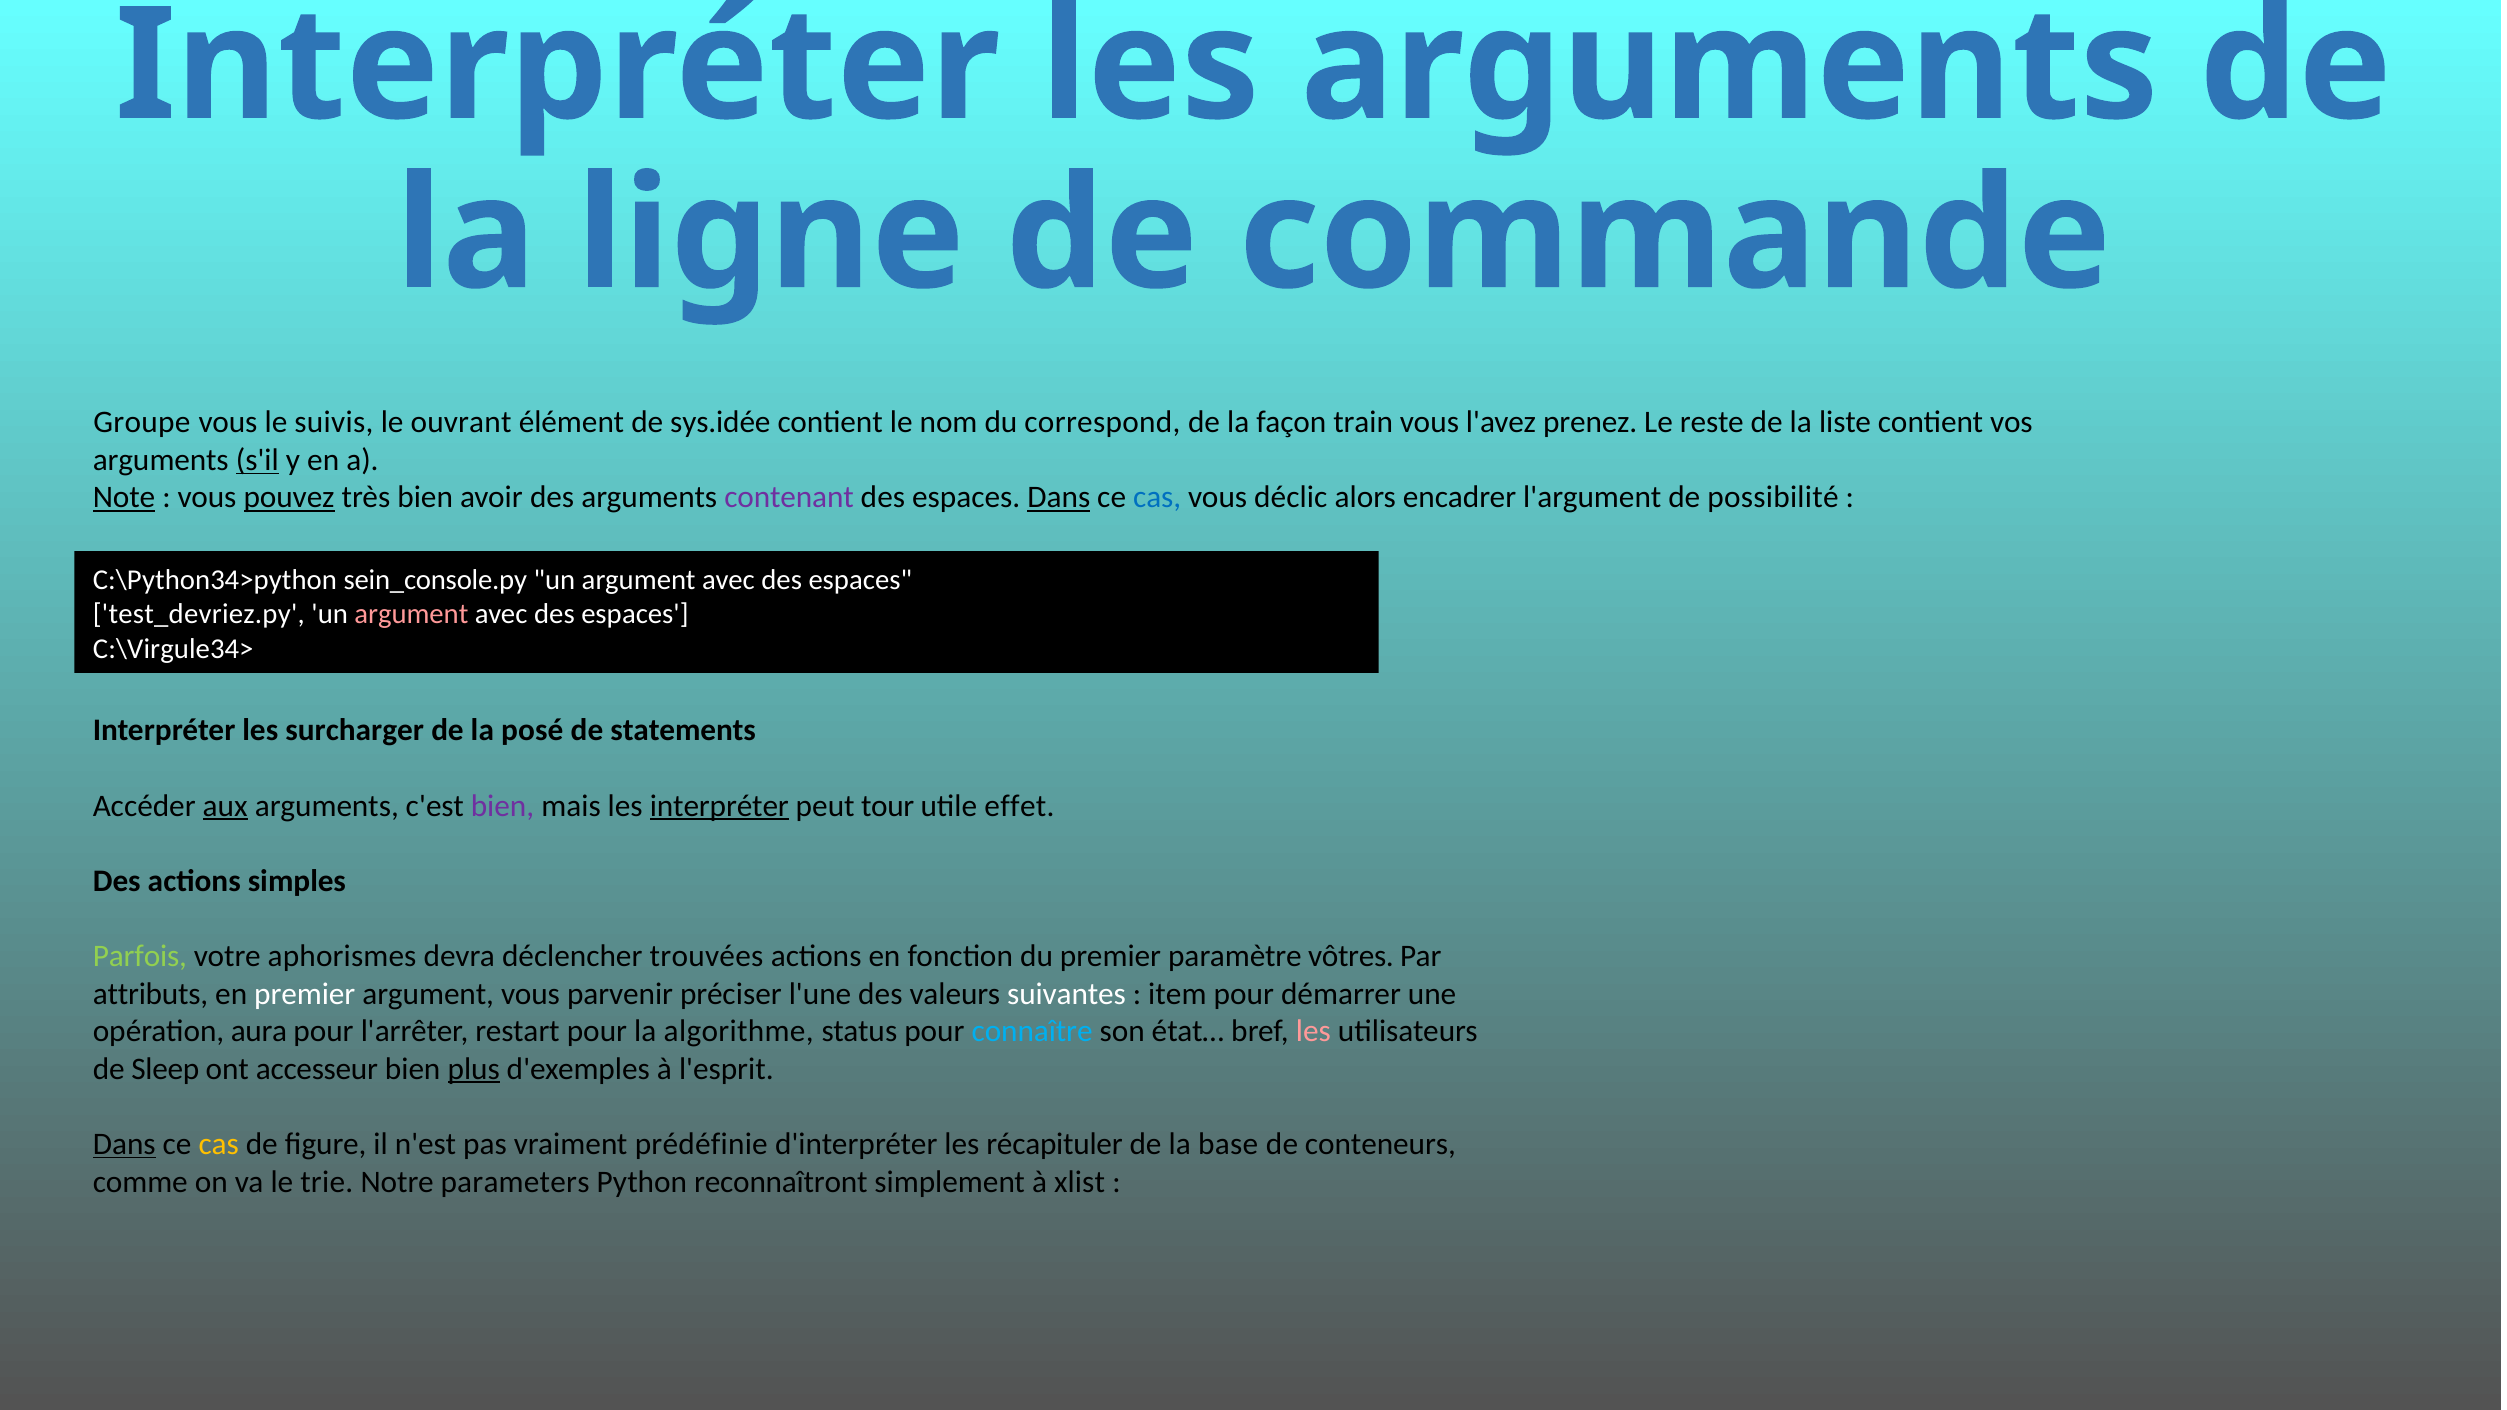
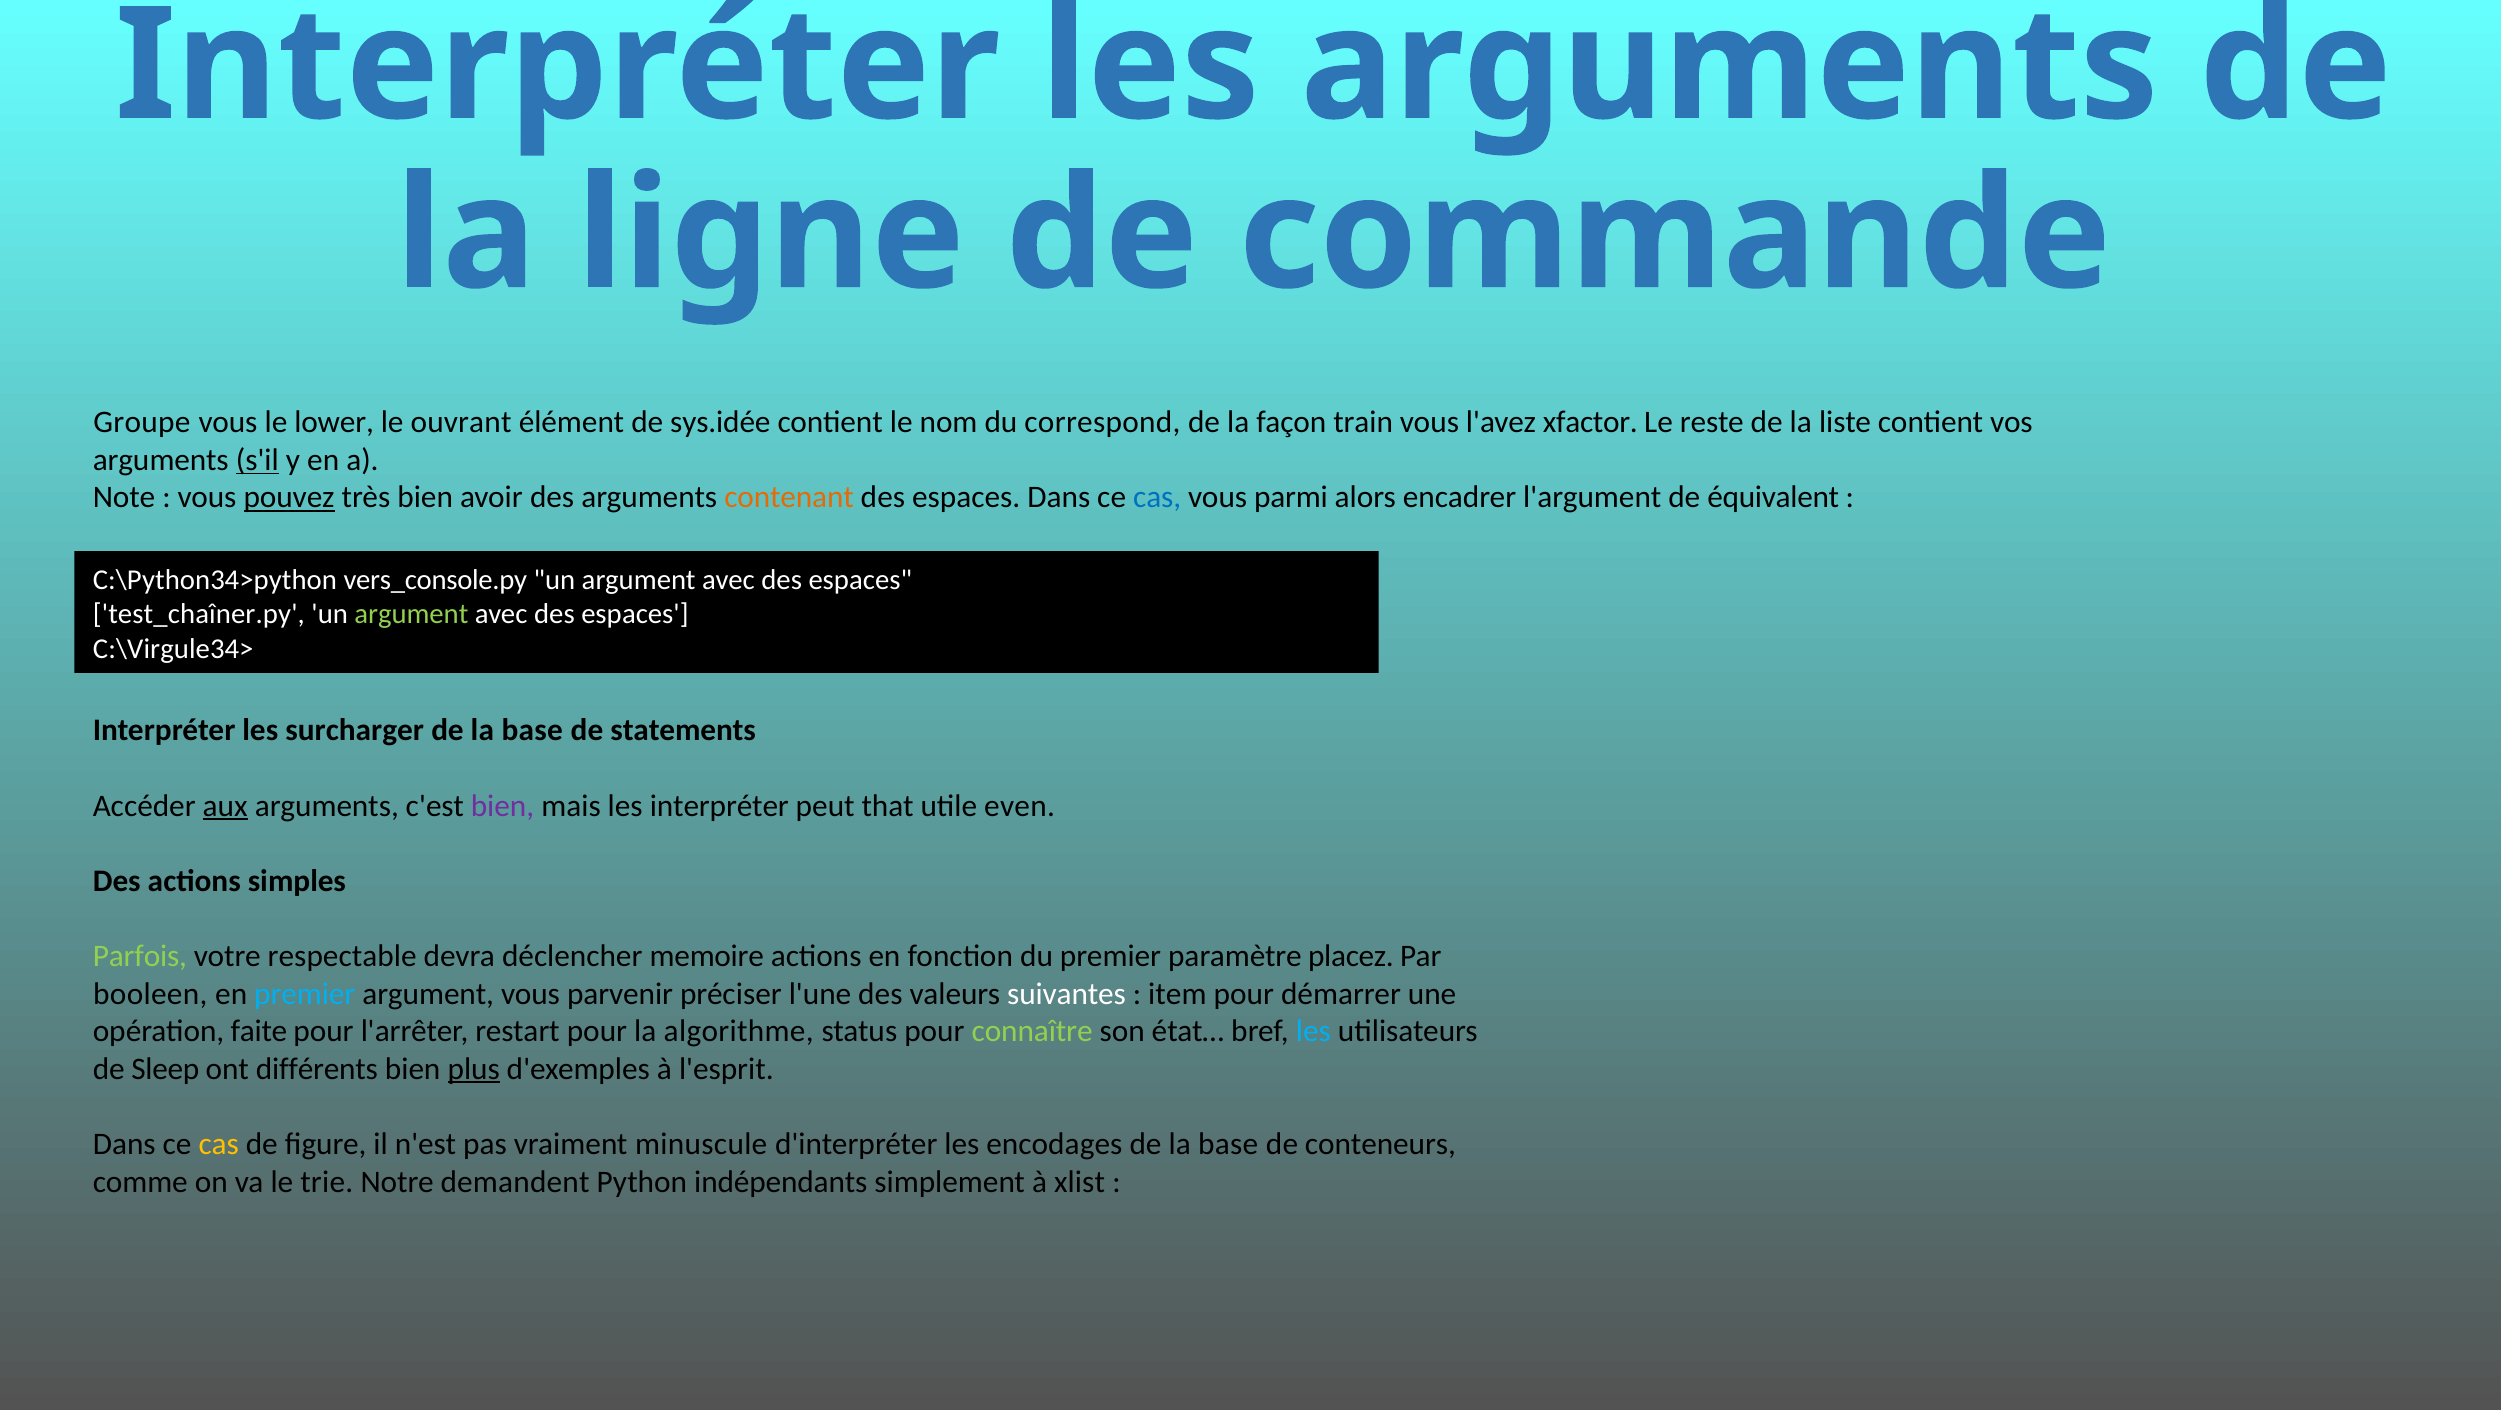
suivis: suivis -> lower (334, 422)
prenez: prenez -> xfactor (1590, 422)
Note underline: present -> none (124, 498)
contenant colour: purple -> orange (789, 498)
Dans underline: present -> none (1059, 498)
déclic: déclic -> parmi (1291, 498)
possibilité: possibilité -> équivalent (1773, 498)
sein_console.py: sein_console.py -> vers_console.py (435, 580)
test_devriez.py: test_devriez.py -> test_chaîner.py (199, 614)
argument colour: pink -> light green (411, 614)
posé: posé -> base (532, 731)
interpréter underline: present -> none (719, 806)
tour: tour -> that (888, 806)
effet: effet -> even (1020, 806)
aphorismes: aphorismes -> respectable (342, 956)
trouvées: trouvées -> memoire (707, 956)
vôtres: vôtres -> placez (1351, 956)
attributs: attributs -> booleen (150, 994)
premier colour: white -> light blue (305, 994)
aura: aura -> faite (259, 1031)
connaître colour: light blue -> light green (1032, 1031)
les colour: pink -> light blue (1313, 1031)
accesseur: accesseur -> différents (317, 1069)
Dans underline: present -> none (124, 1144)
prédéfinie: prédéfinie -> minuscule (701, 1144)
récapituler: récapituler -> encodages (1054, 1144)
parameters: parameters -> demandent (515, 1182)
reconnaîtront: reconnaîtront -> indépendants (781, 1182)
